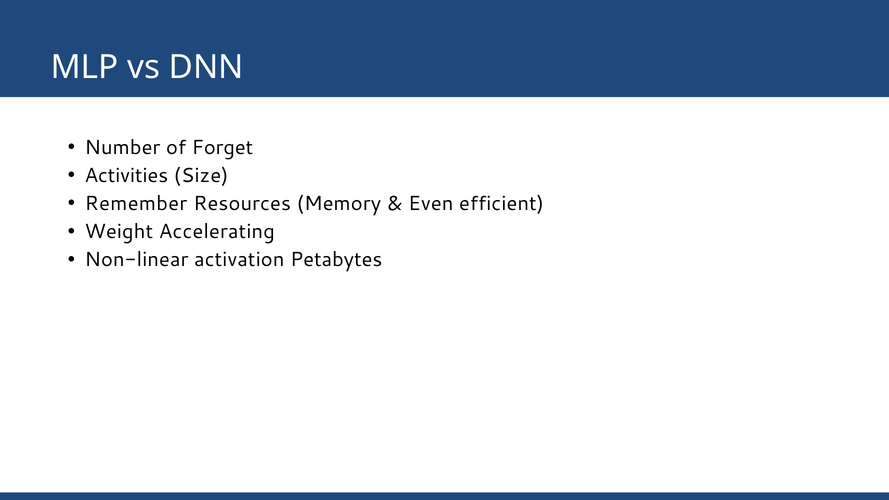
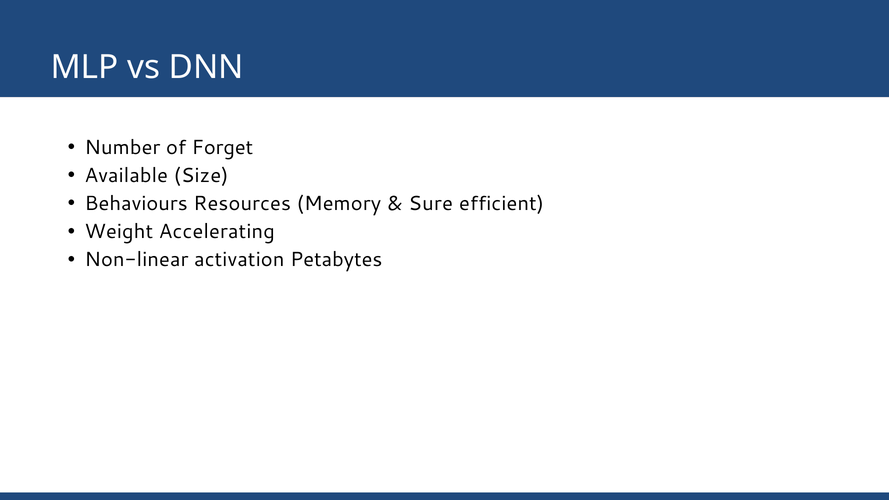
Activities: Activities -> Available (126, 175)
Remember: Remember -> Behaviours (136, 203)
Even: Even -> Sure (431, 203)
